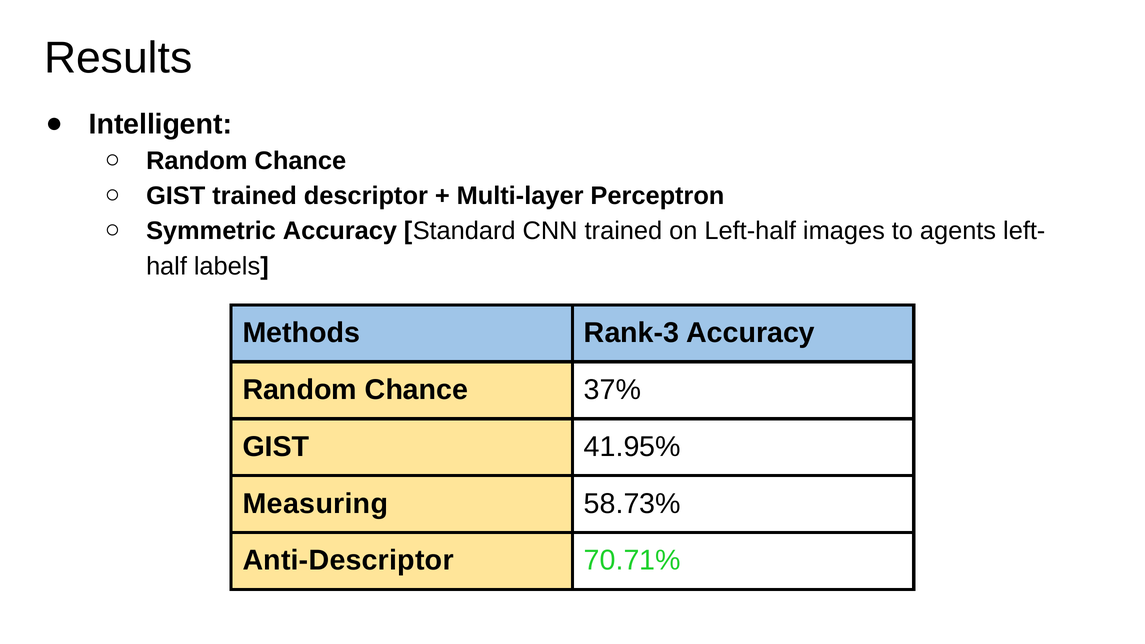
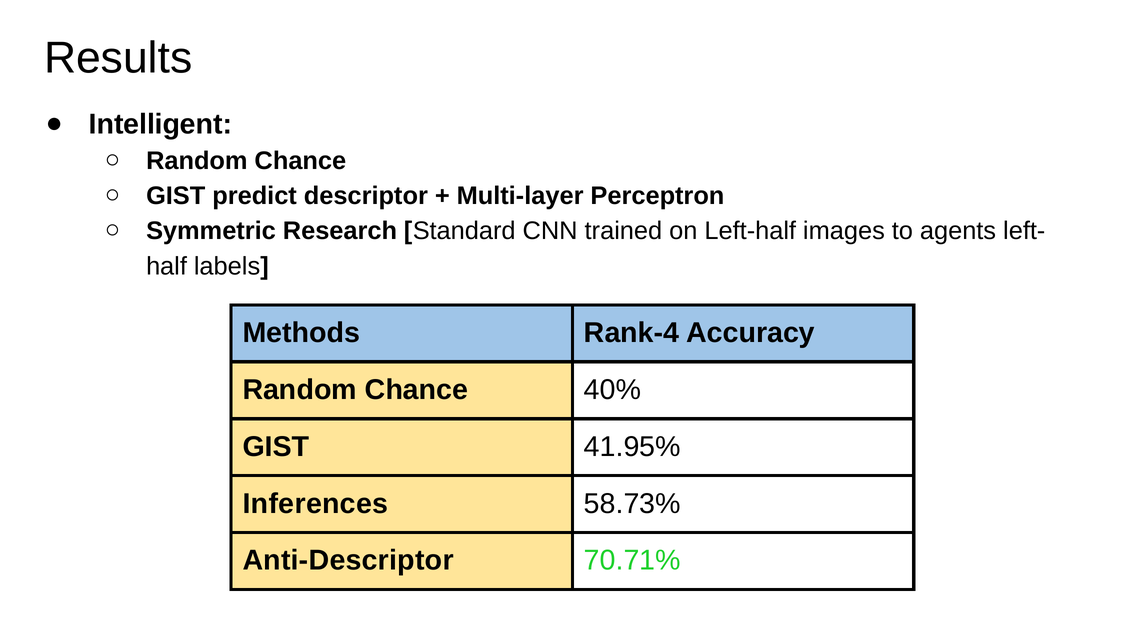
GIST trained: trained -> predict (255, 196)
Symmetric Accuracy: Accuracy -> Research (340, 231)
Rank-3: Rank-3 -> Rank-4 (632, 333)
37%: 37% -> 40% (612, 390)
Measuring: Measuring -> Inferences (315, 504)
